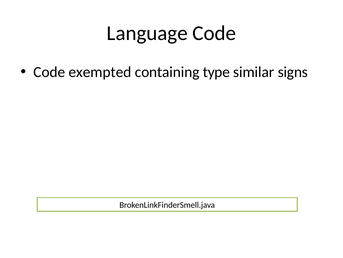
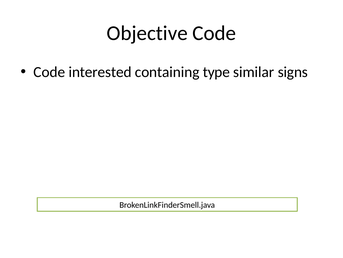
Language: Language -> Objective (147, 33)
exempted: exempted -> interested (100, 72)
